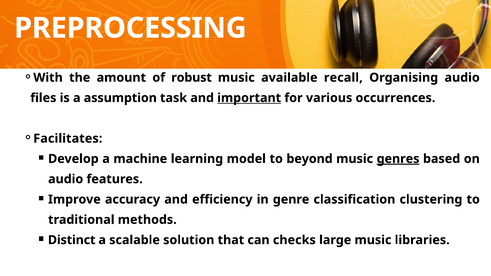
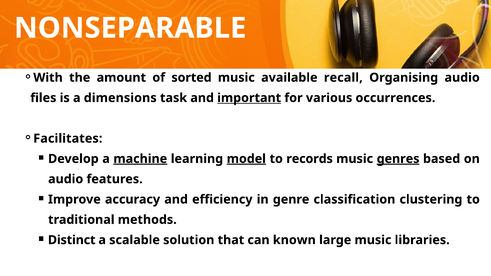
PREPROCESSING: PREPROCESSING -> NONSEPARABLE (130, 28)
robust: robust -> sorted (192, 78)
assumption: assumption -> dimensions (120, 98)
machine underline: none -> present (140, 159)
model underline: none -> present (246, 159)
beyond: beyond -> records (310, 159)
checks: checks -> known (294, 240)
